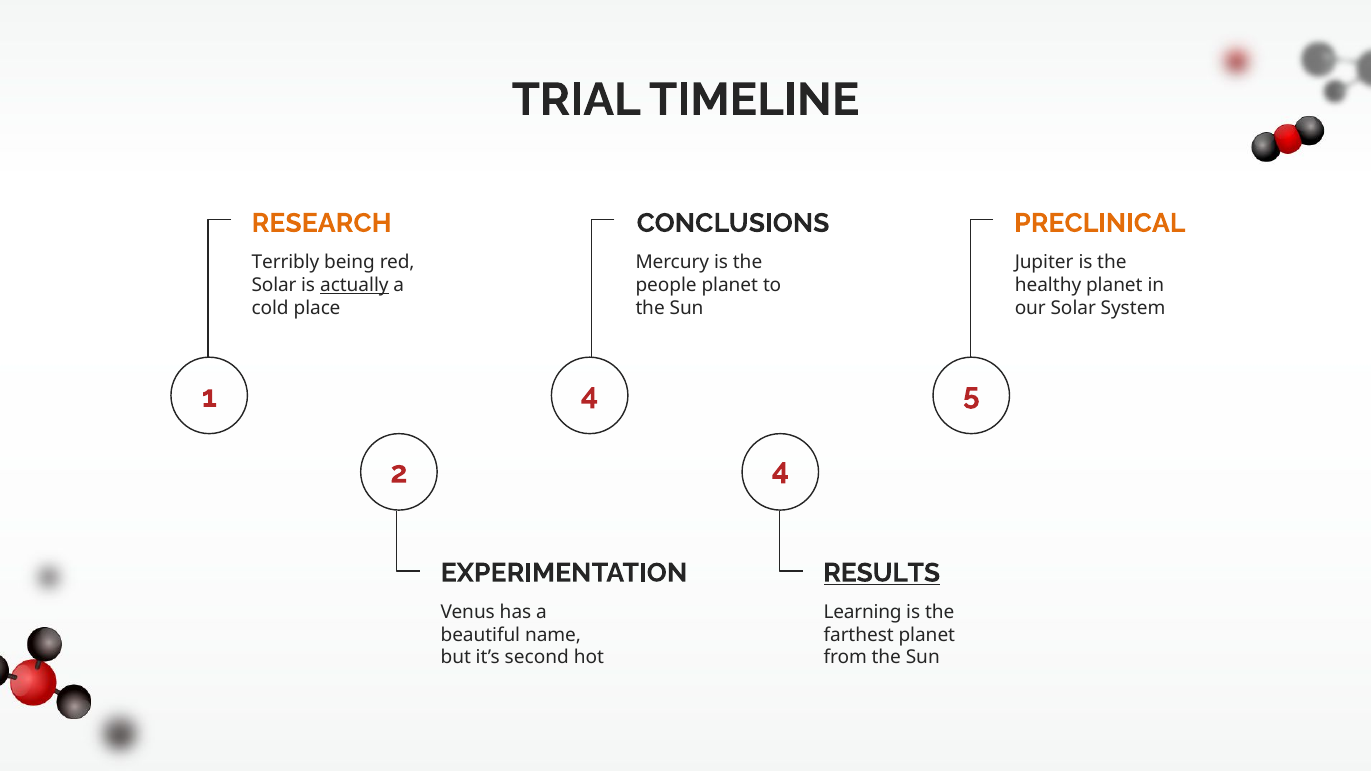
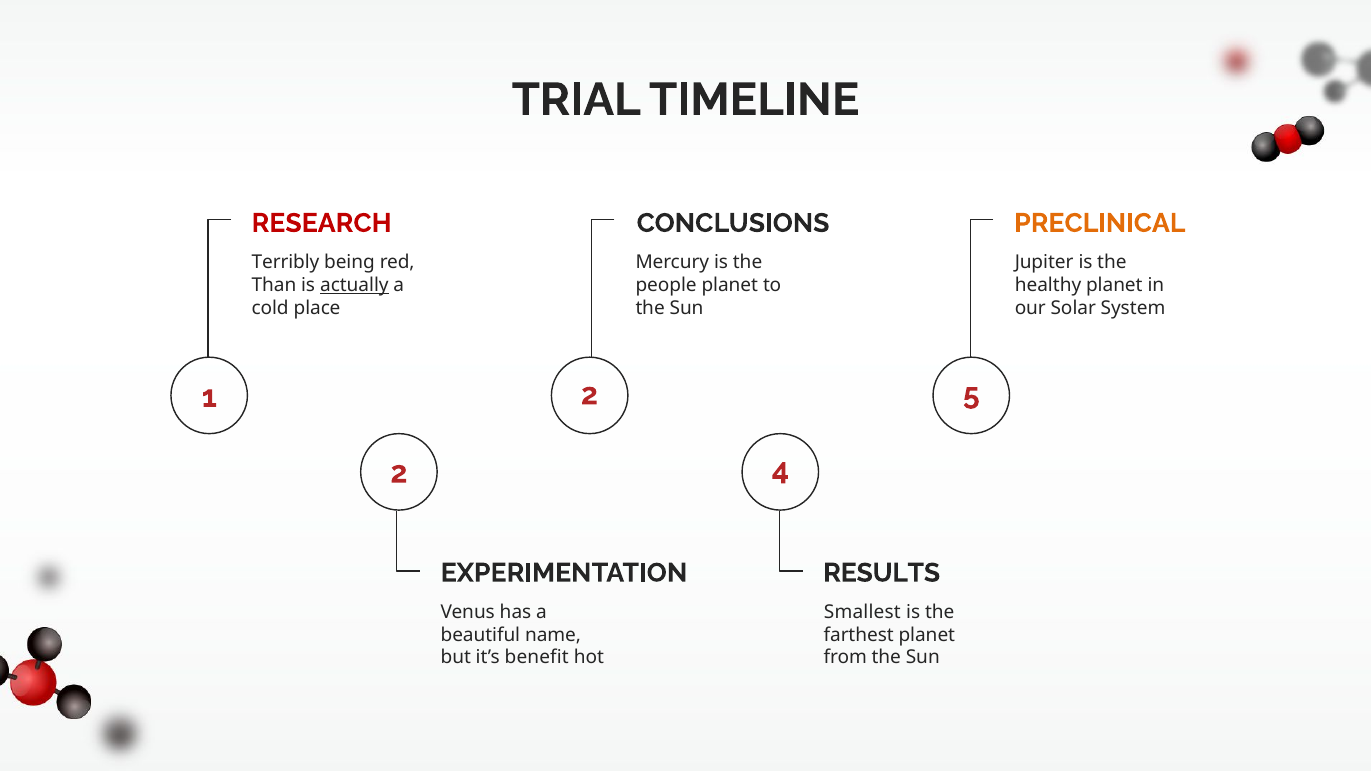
RESEARCH colour: orange -> red (322, 223)
Solar: Solar -> Than (274, 285)
1 4: 4 -> 2 (589, 394)
RESULTS underline: present -> none (882, 573)
Learning: Learning -> Smallest (862, 612)
second: second -> benefit (537, 658)
